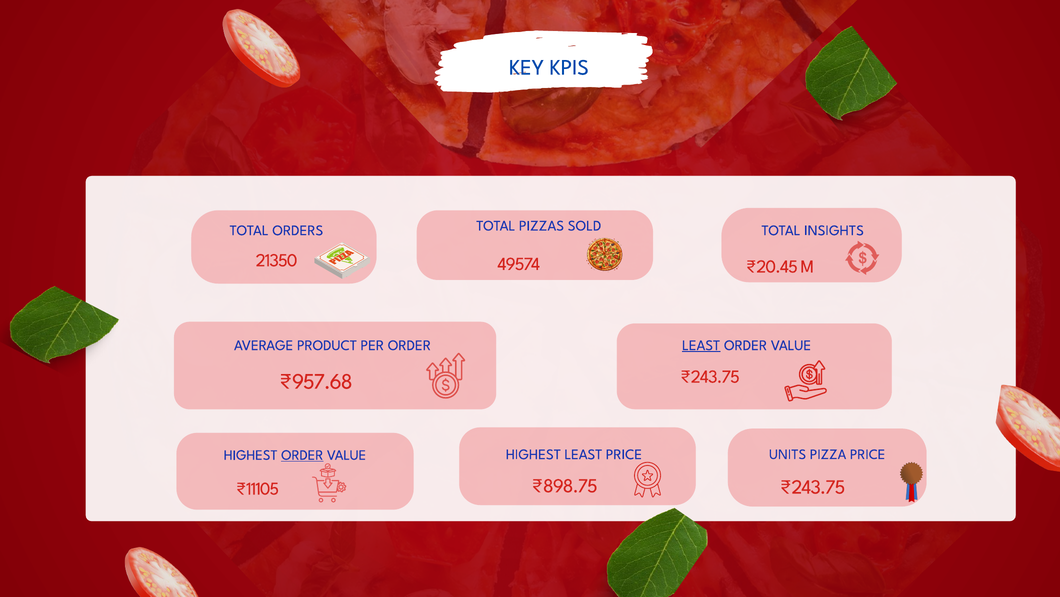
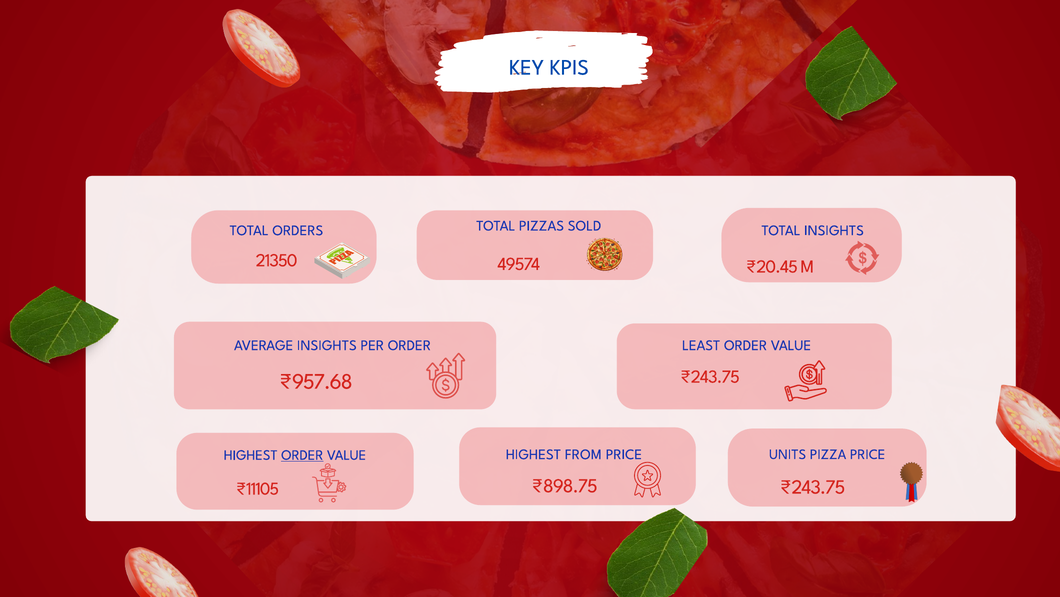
AVERAGE PRODUCT: PRODUCT -> INSIGHTS (327, 345)
LEAST underline: present -> none (701, 345)
HIGHEST LEAST: LEAST -> FROM (583, 454)
